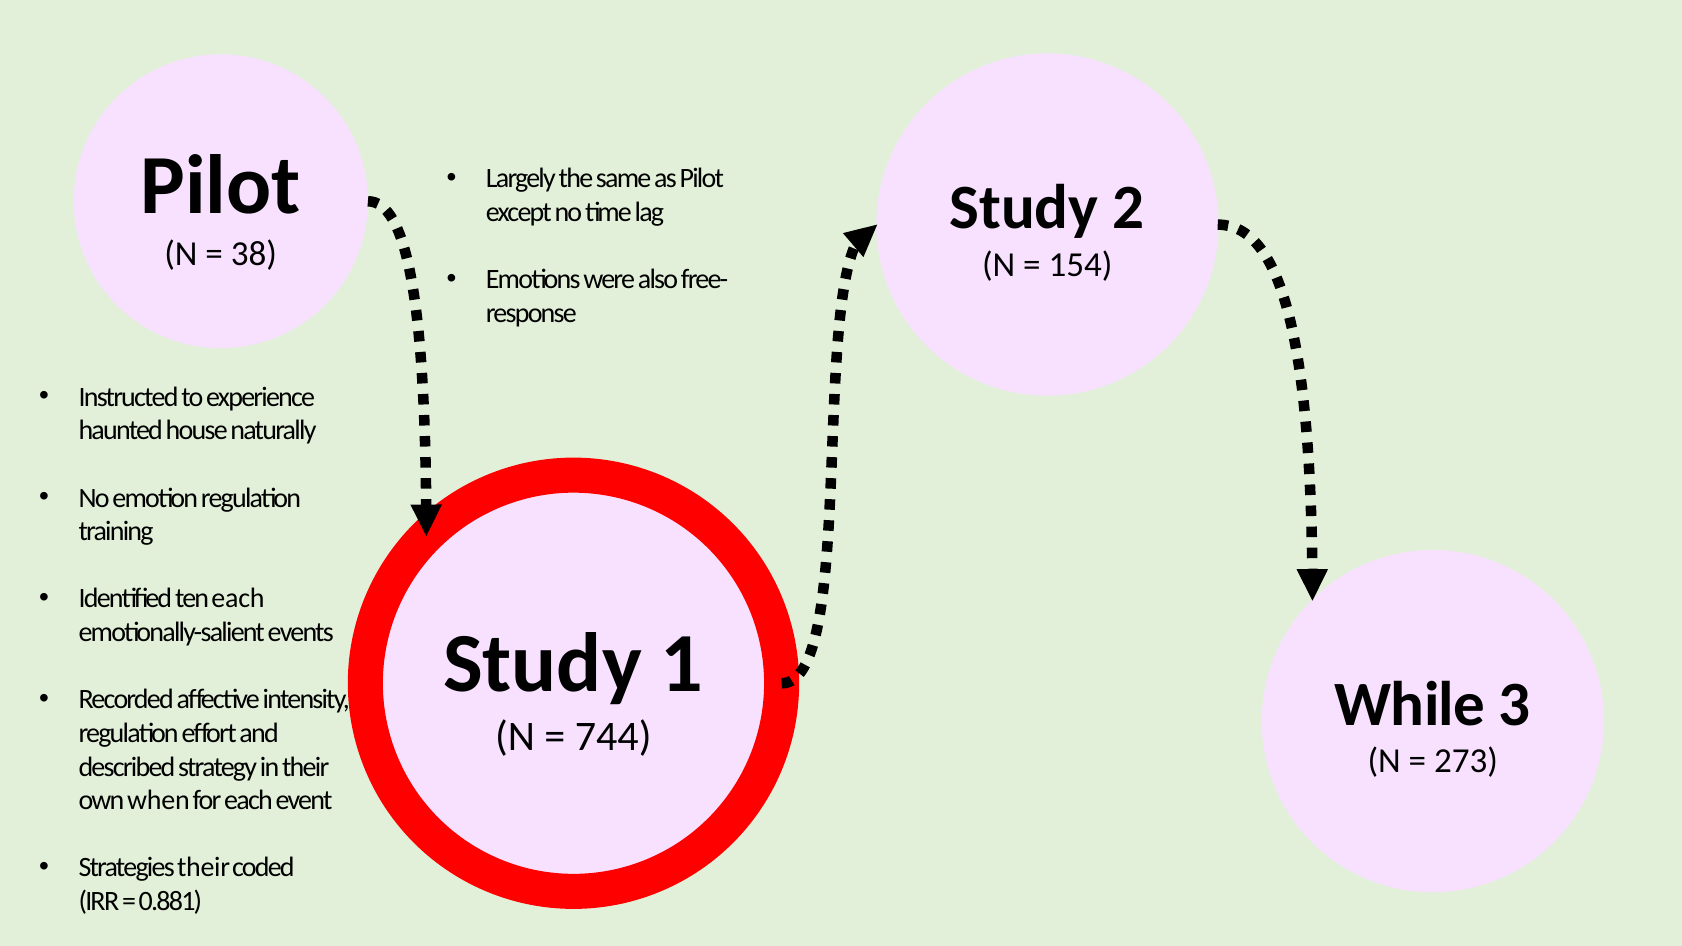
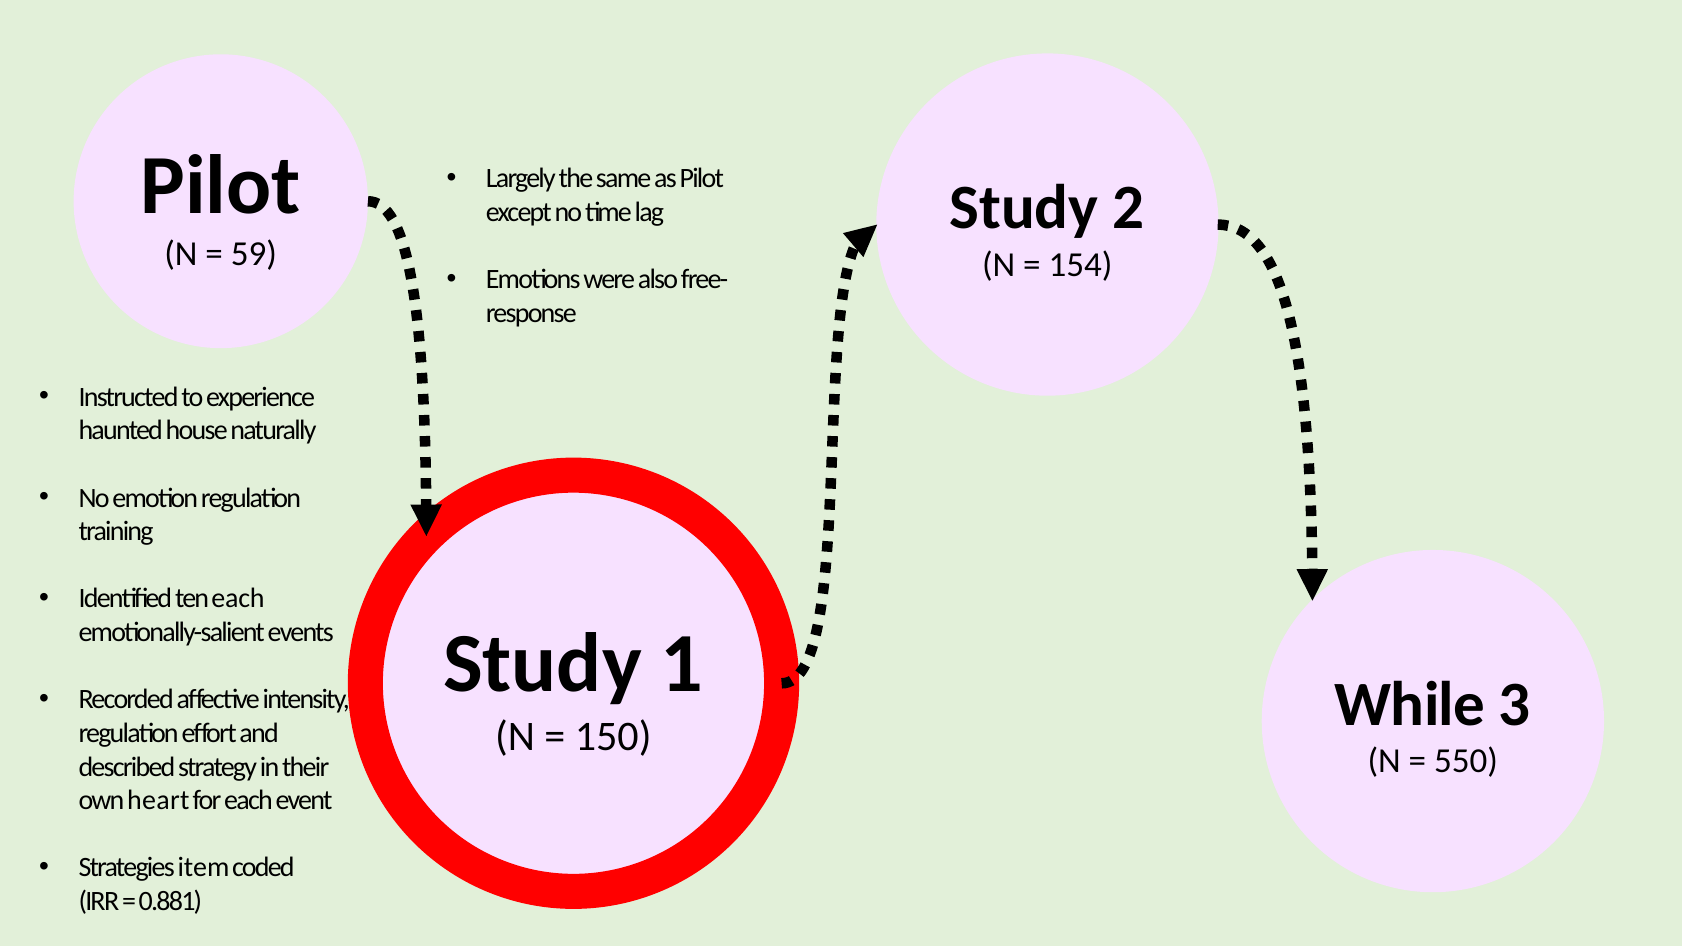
38: 38 -> 59 (254, 254)
744: 744 -> 150 (613, 737)
273: 273 -> 550 (1466, 761)
when: when -> heart (158, 801)
Strategies their: their -> item (203, 868)
